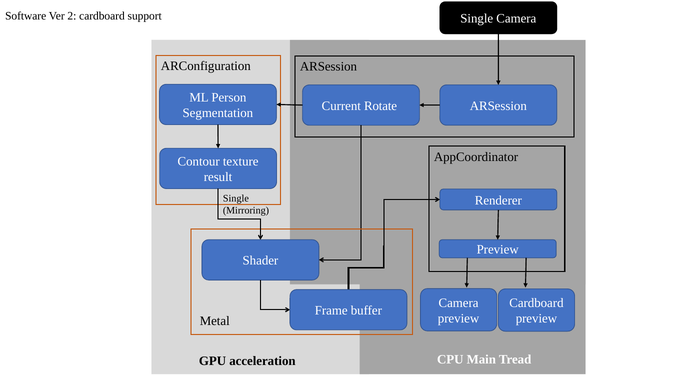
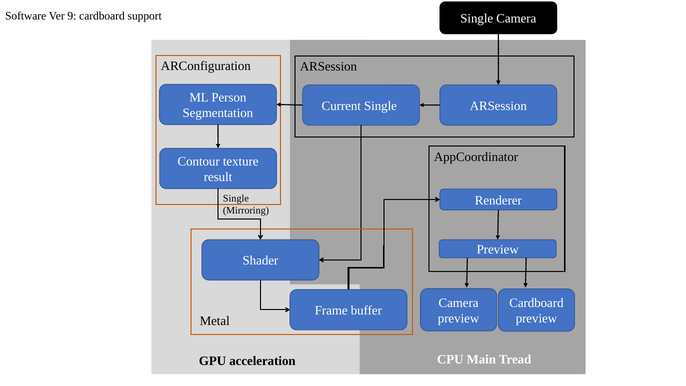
2: 2 -> 9 (72, 16)
Current Rotate: Rotate -> Single (381, 106)
